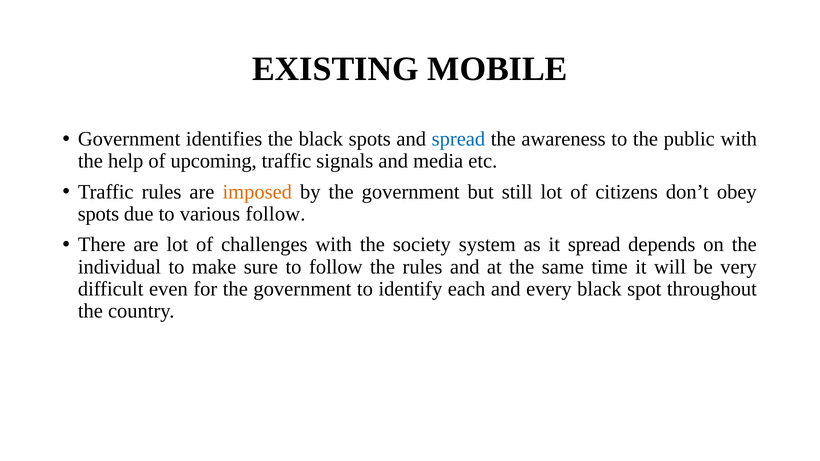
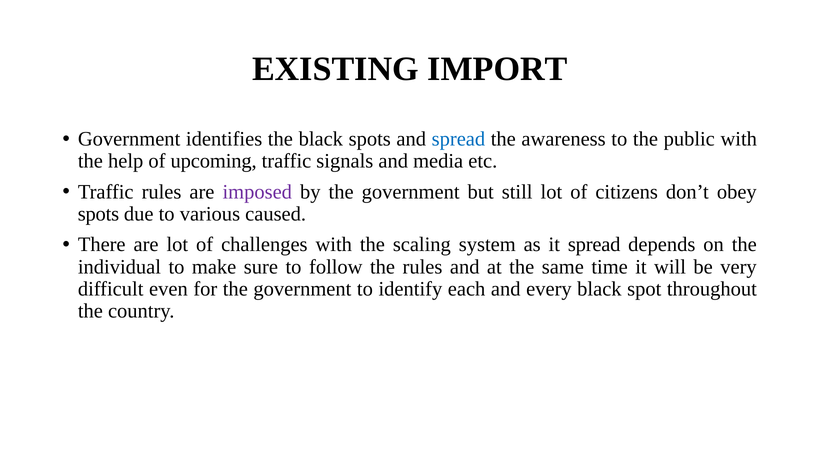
MOBILE: MOBILE -> IMPORT (498, 69)
imposed colour: orange -> purple (257, 192)
various follow: follow -> caused (276, 214)
society: society -> scaling (422, 245)
